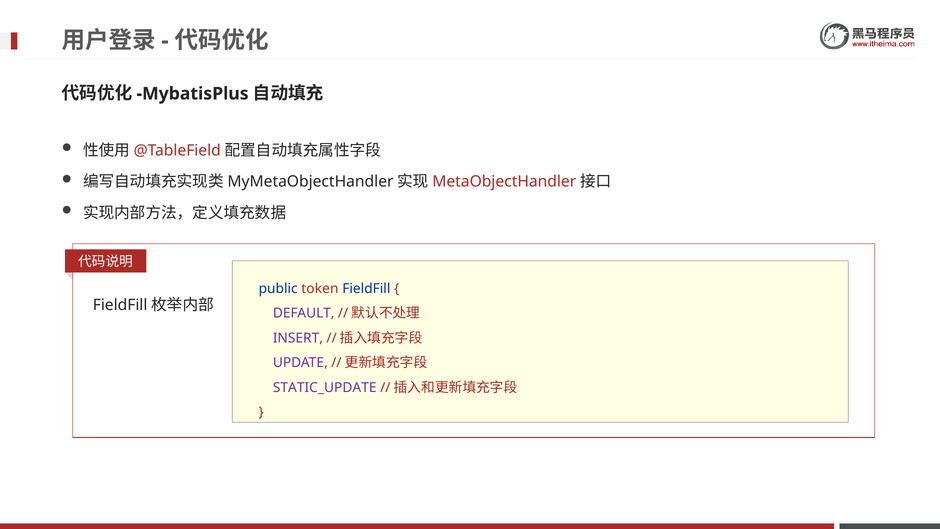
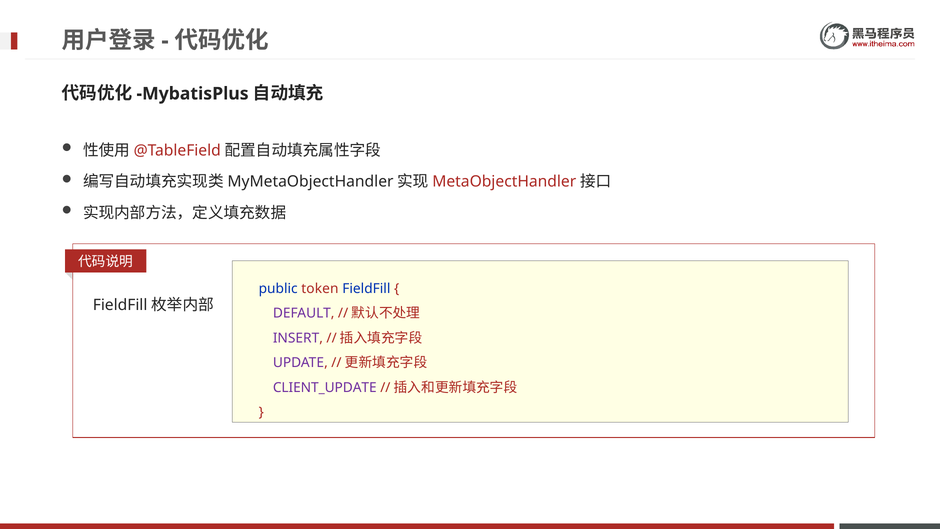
STATIC_UPDATE: STATIC_UPDATE -> CLIENT_UPDATE (325, 387)
